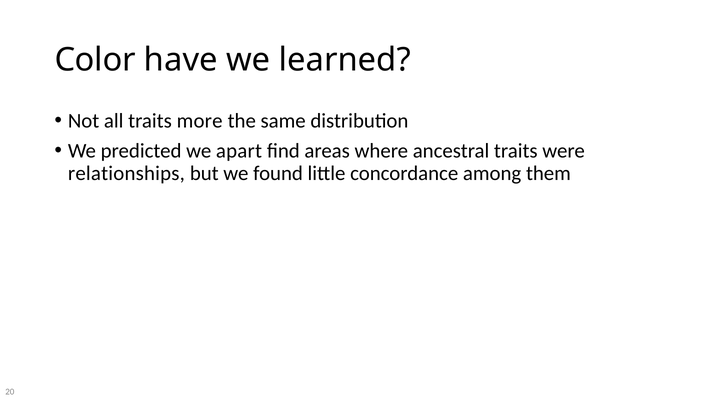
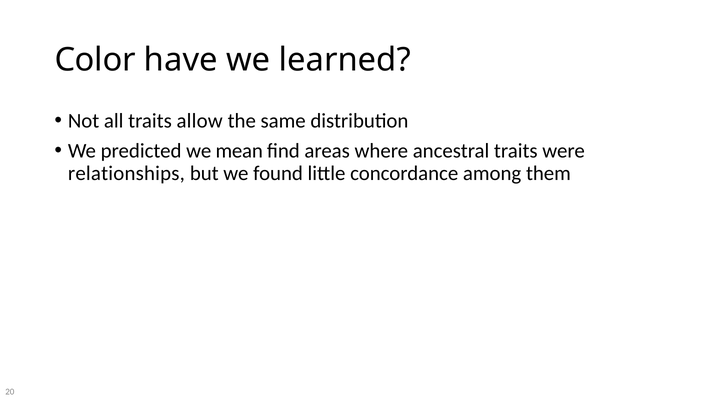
more: more -> allow (200, 121)
apart: apart -> mean (239, 151)
